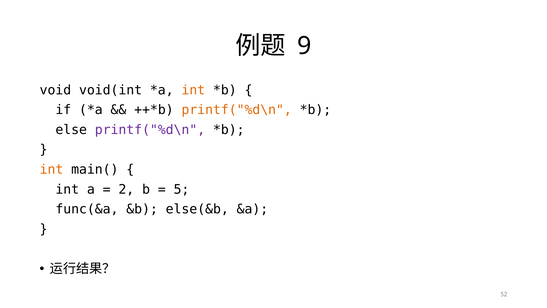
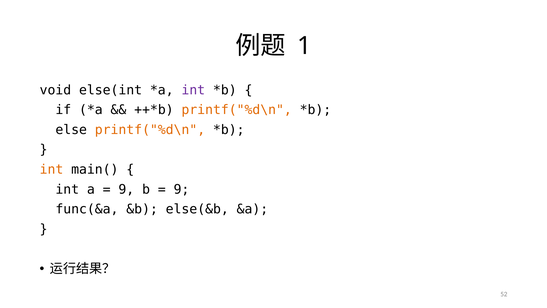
9: 9 -> 1 (304, 46)
void(int: void(int -> else(int (111, 90)
int colour: orange -> purple (193, 90)
printf("%d\n colour: purple -> orange (150, 130)
2: 2 -> 9 (126, 189)
5: 5 -> 9 (181, 189)
